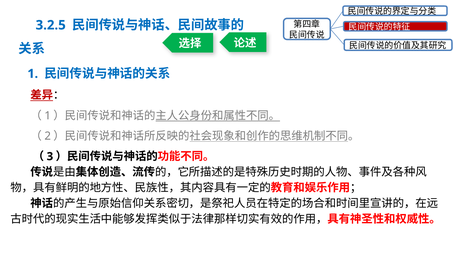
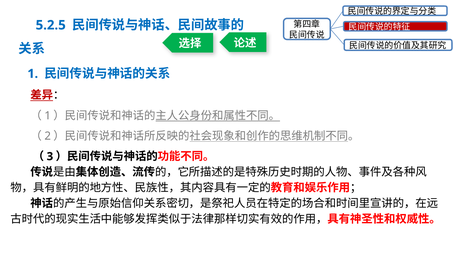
3.2.5: 3.2.5 -> 5.2.5 (51, 25)
